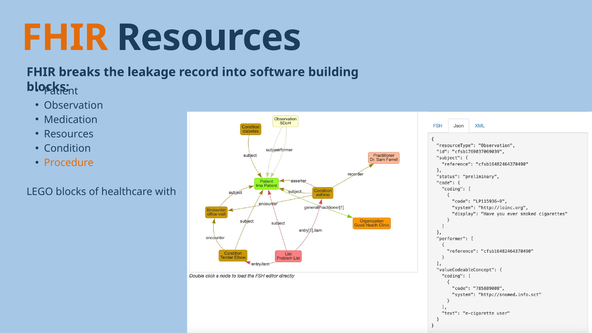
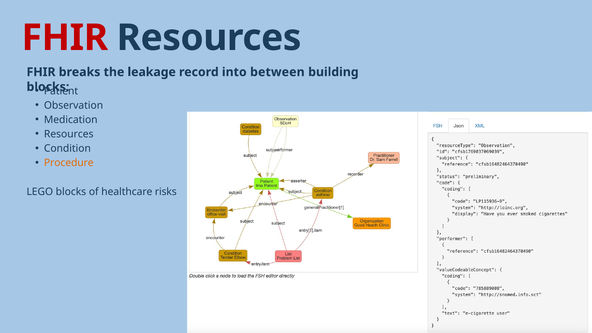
FHIR colour: orange -> red (65, 38)
software: software -> between (277, 72)
with: with -> risks (166, 192)
